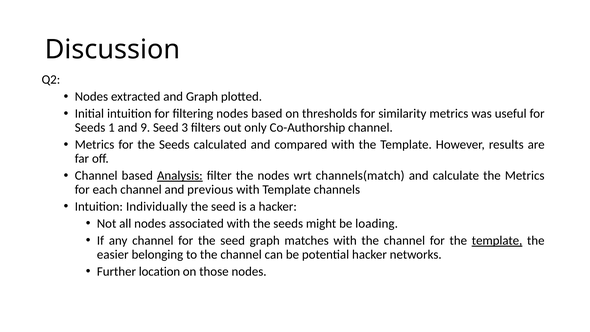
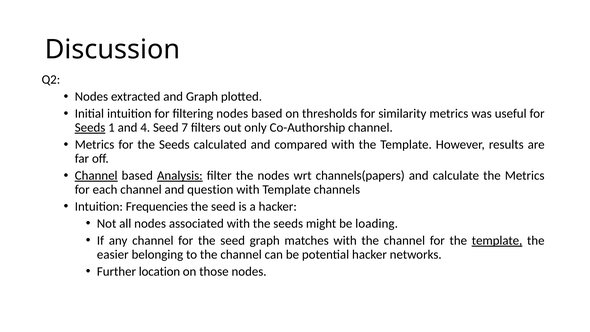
Seeds underline: none -> present (90, 128)
9: 9 -> 4 (145, 128)
3: 3 -> 7 (185, 128)
Channel underline: none -> present (96, 176)
channels(match: channels(match -> channels(papers (360, 176)
previous: previous -> question (210, 189)
Individually: Individually -> Frequencies (157, 206)
